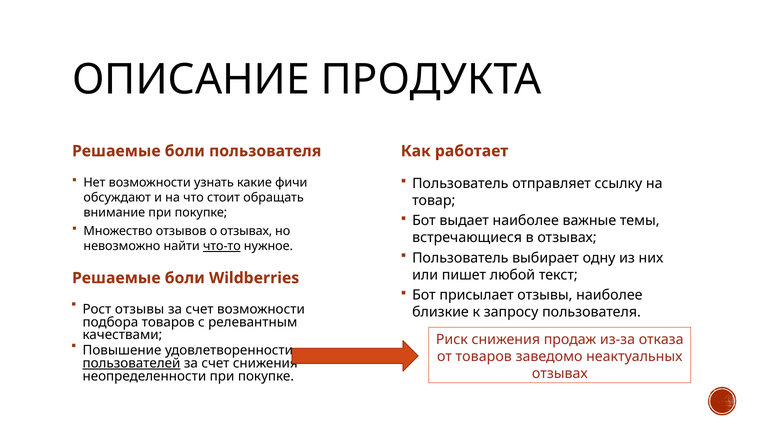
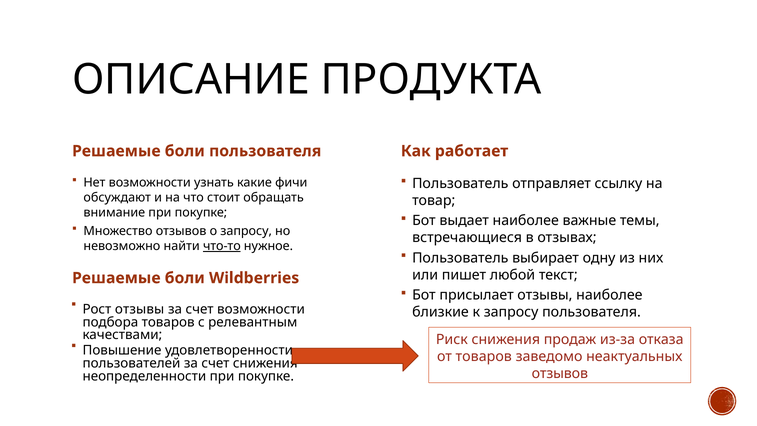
о отзывах: отзывах -> запросу (246, 231)
пользователей underline: present -> none (131, 363)
отзывах: отзывах -> отзывов (560, 373)
